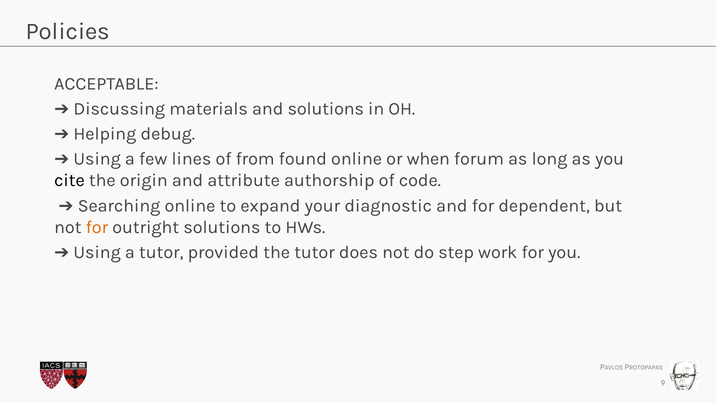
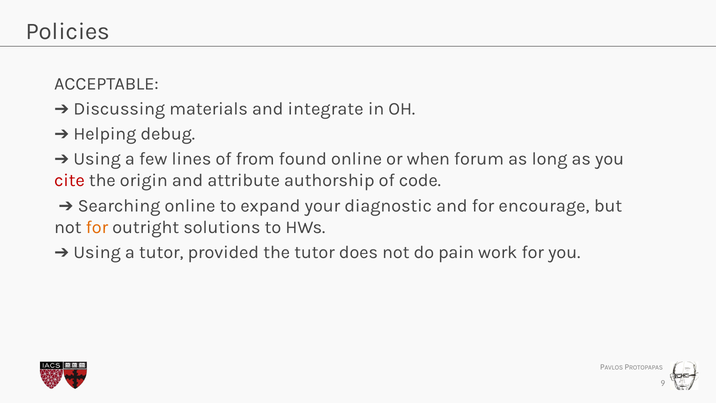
and solutions: solutions -> integrate (326, 109)
cite colour: black -> red (69, 180)
dependent: dependent -> encourage (544, 206)
step: step -> pain (456, 252)
